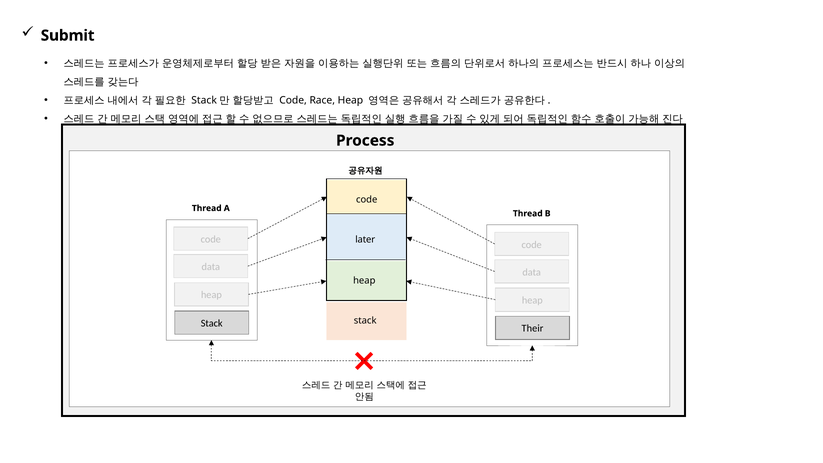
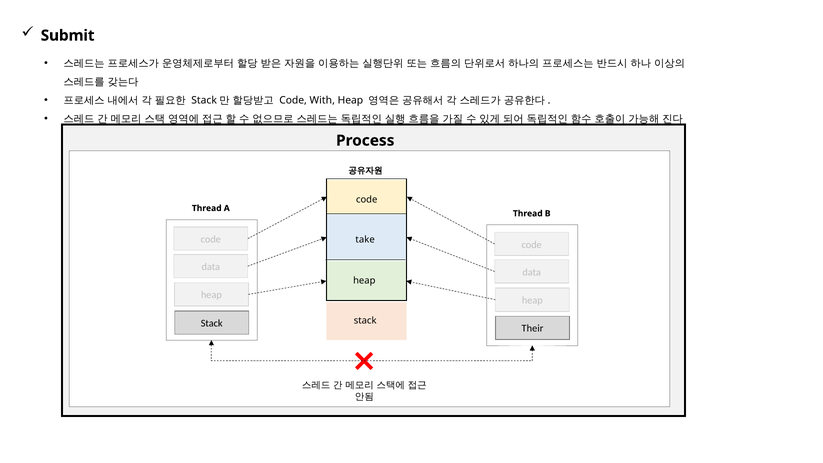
Race: Race -> With (322, 100)
later: later -> take (365, 240)
